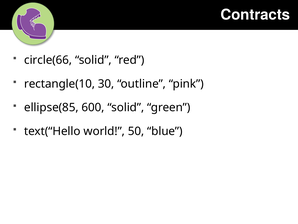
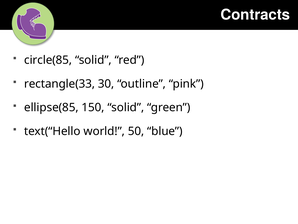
circle(66: circle(66 -> circle(85 (48, 60)
rectangle(10: rectangle(10 -> rectangle(33 (60, 84)
600: 600 -> 150 (93, 107)
